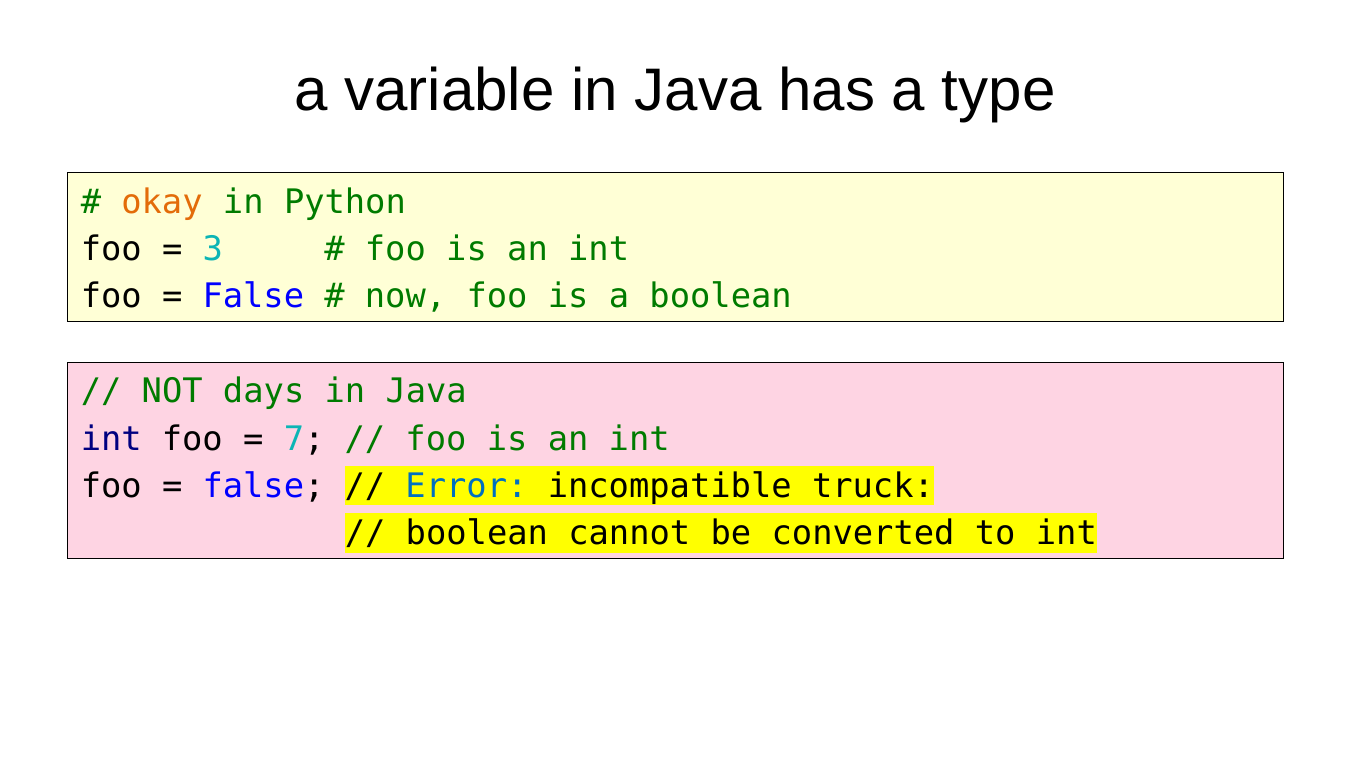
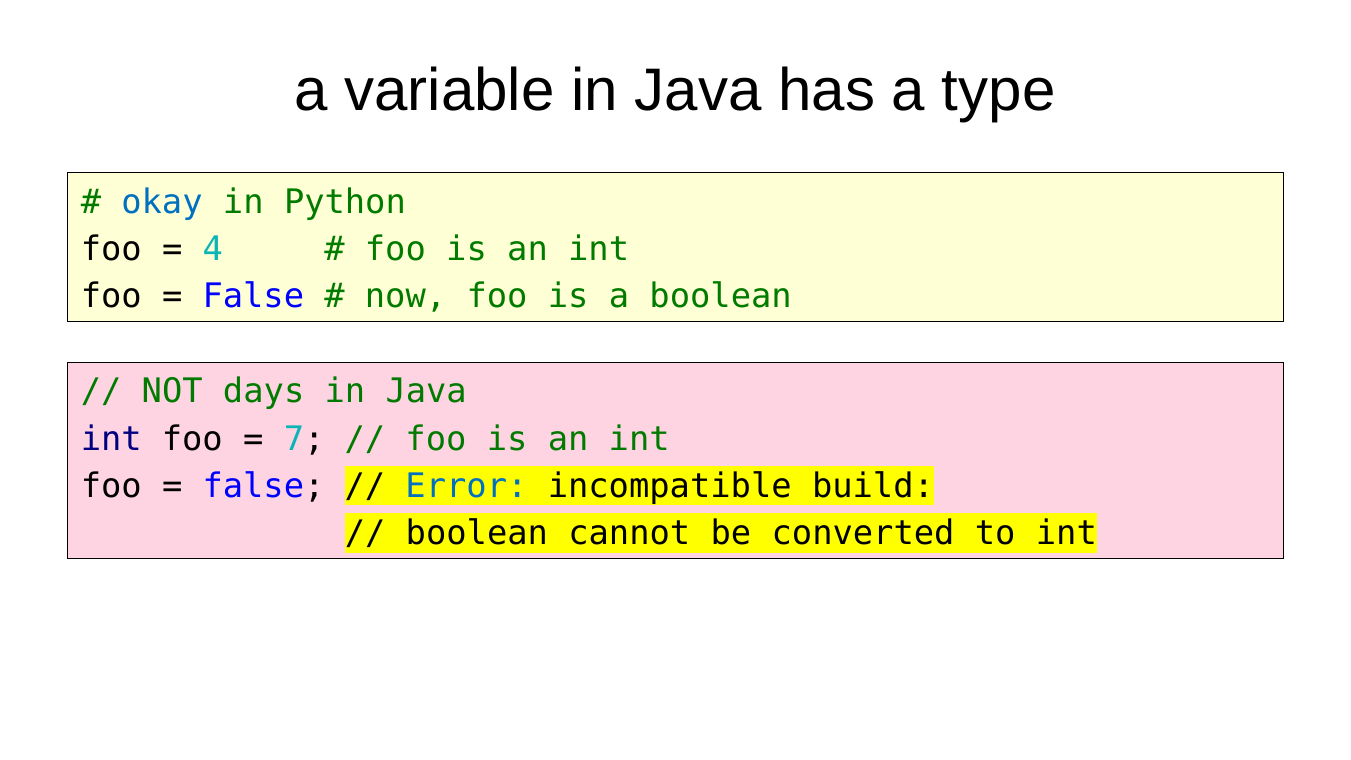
okay colour: orange -> blue (162, 202)
3: 3 -> 4 (213, 249)
truck: truck -> build (873, 486)
